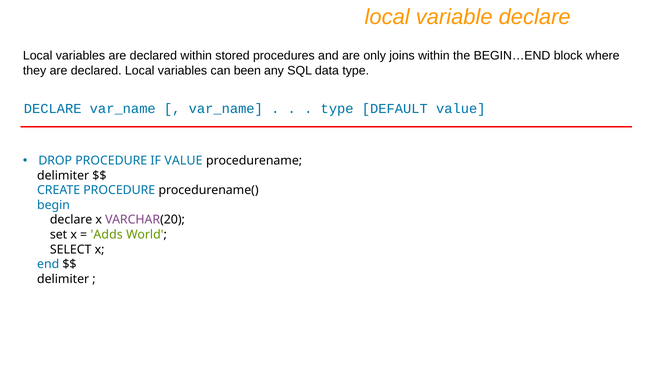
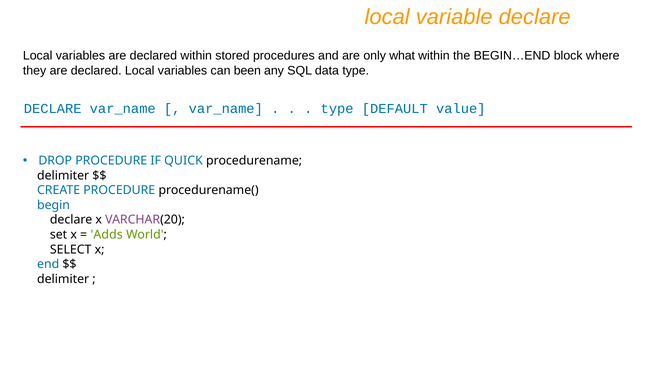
joins: joins -> what (402, 56)
IF VALUE: VALUE -> QUICK (184, 161)
